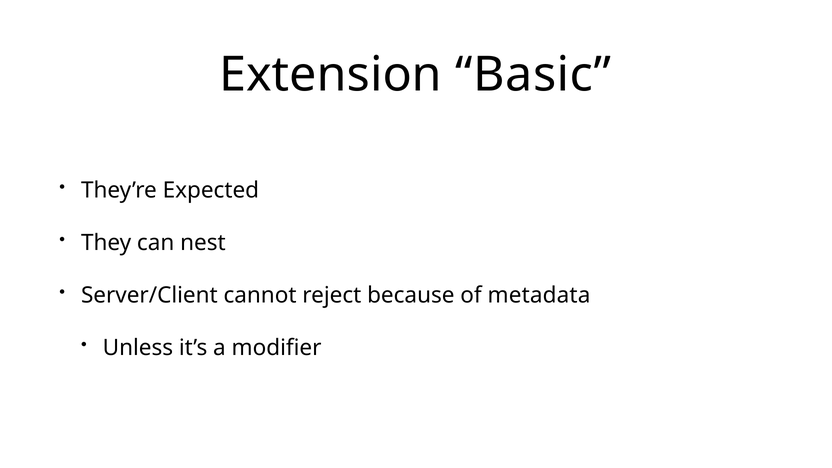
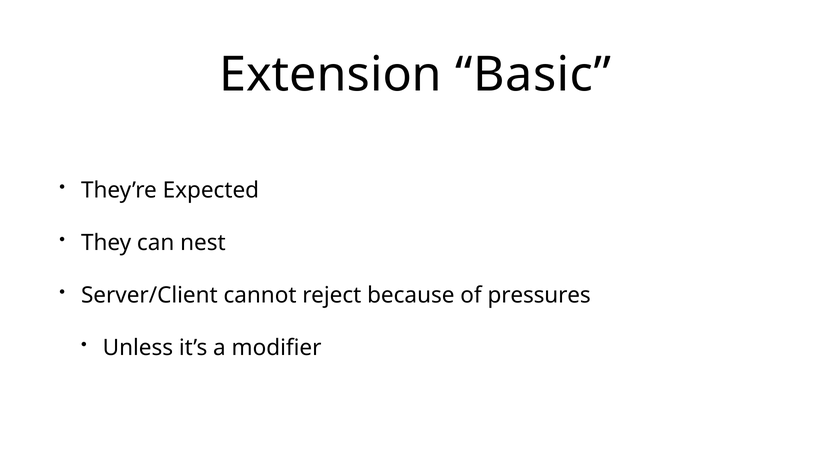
metadata: metadata -> pressures (539, 295)
